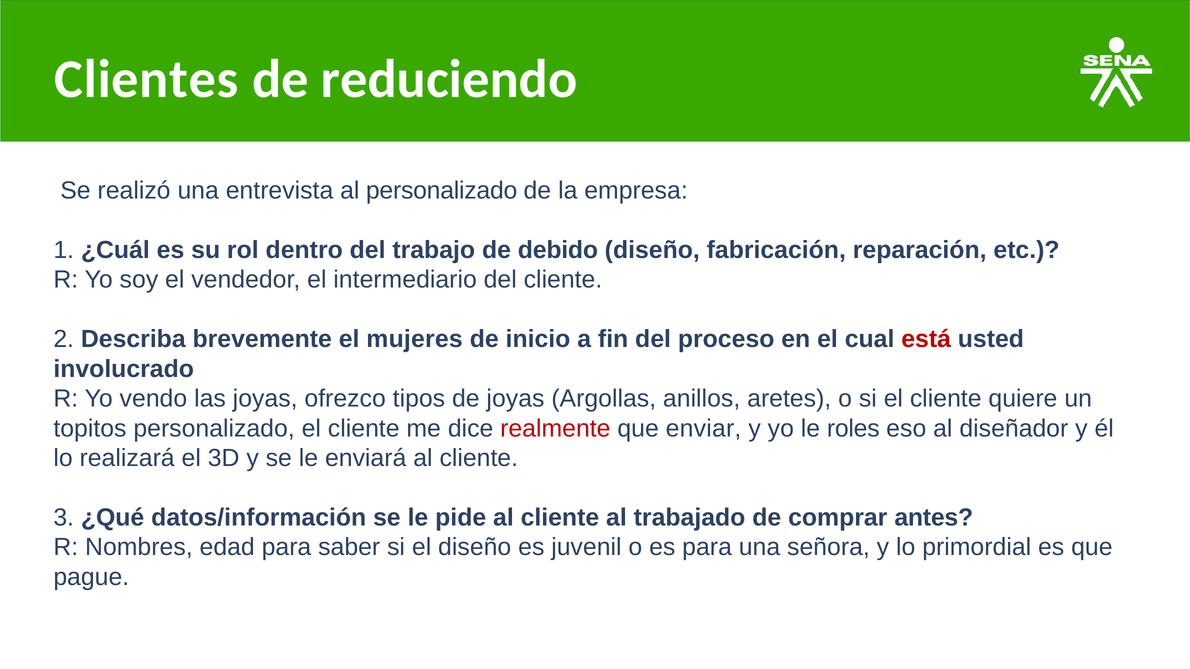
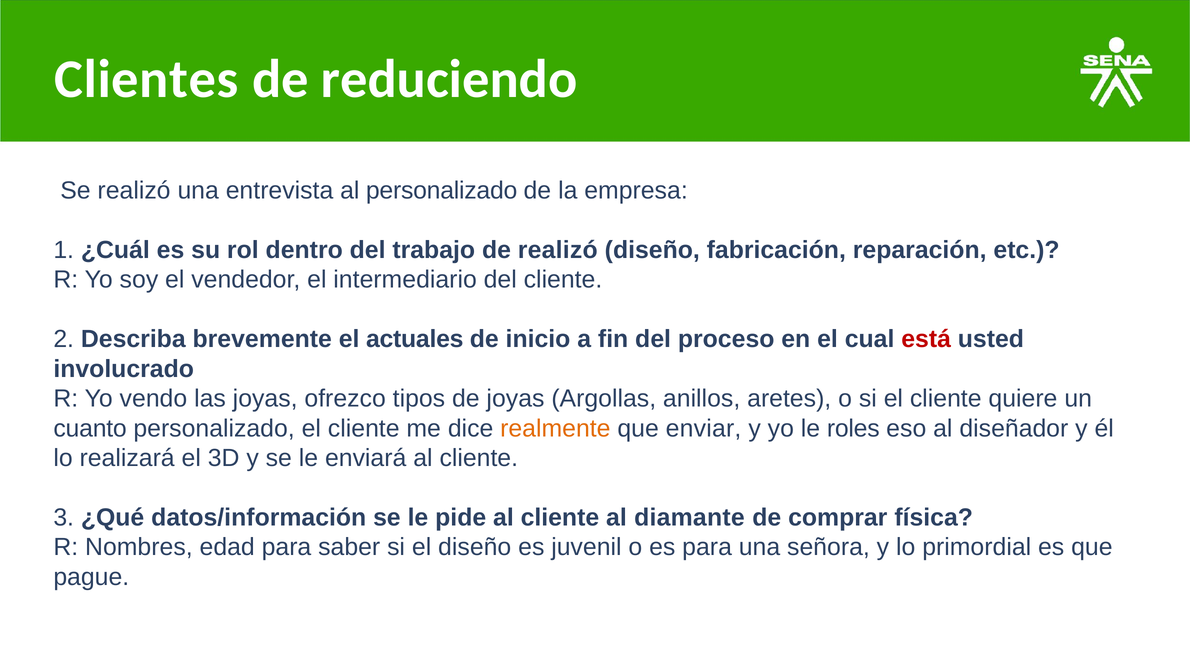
de debido: debido -> realizó (558, 250)
mujeres: mujeres -> actuales (415, 339)
topitos: topitos -> cuanto (90, 429)
realmente colour: red -> orange (555, 429)
trabajado: trabajado -> diamante (689, 518)
antes: antes -> física (934, 518)
